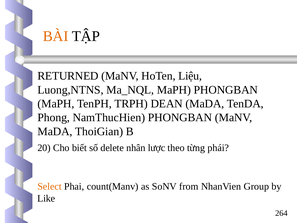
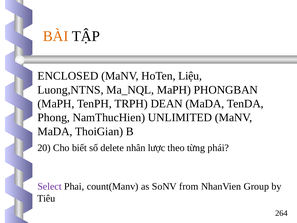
RETURNED: RETURNED -> ENCLOSED (68, 76)
NamThucHien PHONGBAN: PHONGBAN -> UNLIMITED (180, 117)
Select colour: orange -> purple (49, 186)
Like: Like -> Tiêu (46, 198)
